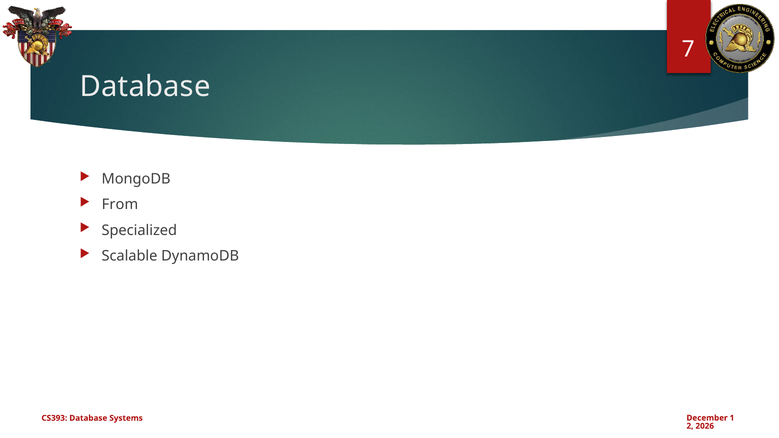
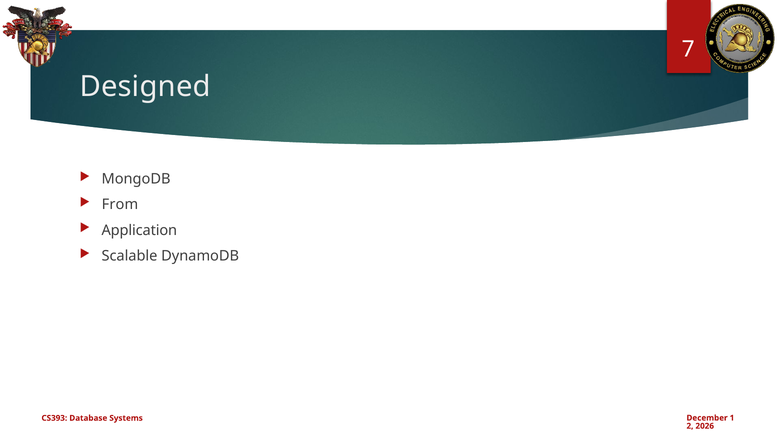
Database: Database -> Designed (145, 87)
Specialized: Specialized -> Application (139, 230)
